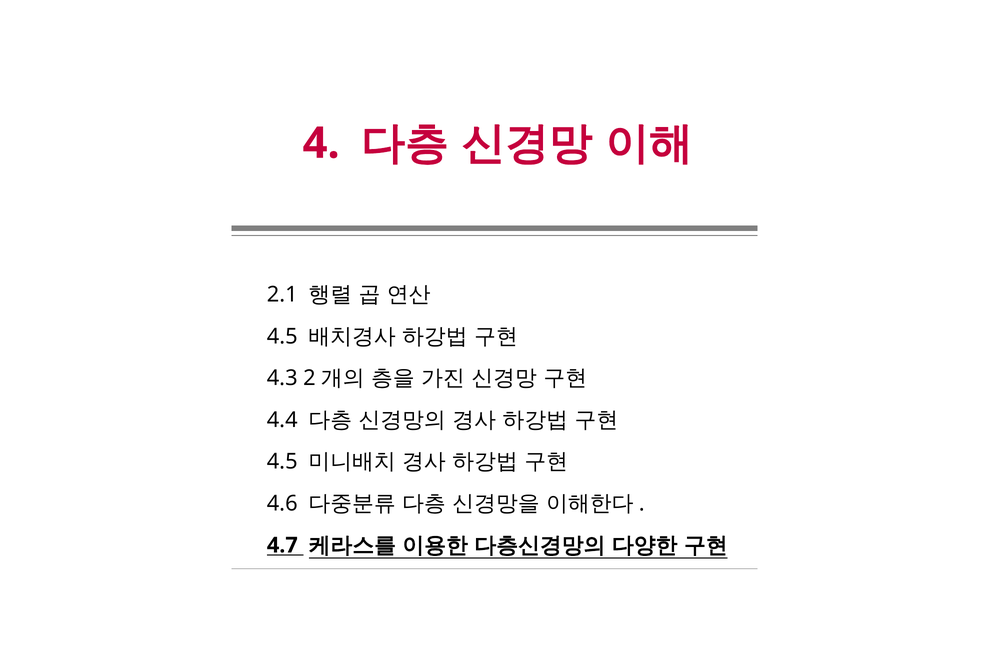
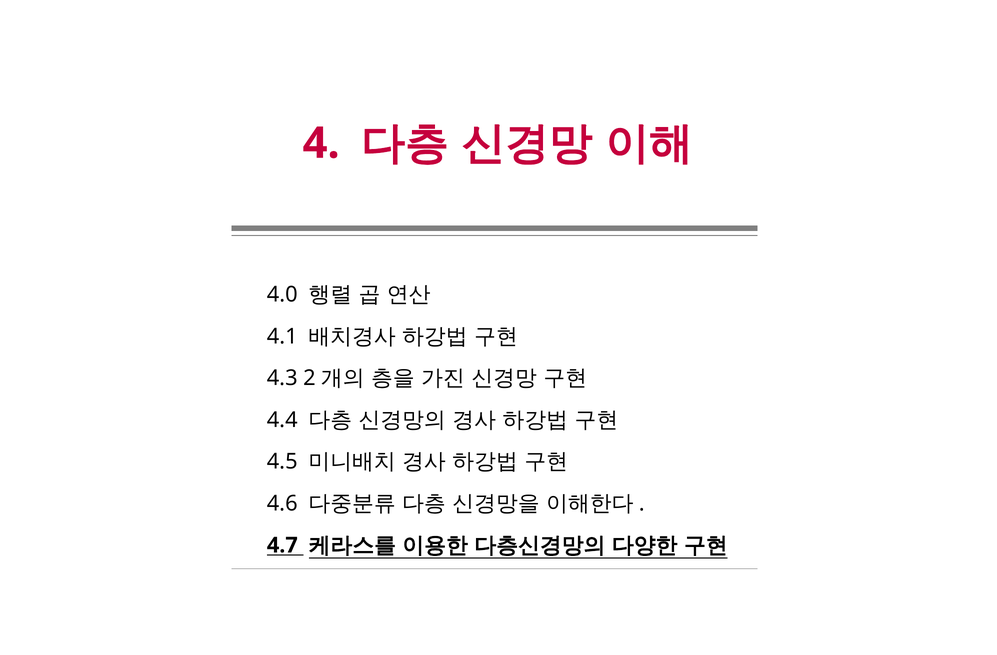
2.1: 2.1 -> 4.0 (282, 295)
4.5: 4.5 -> 4.1 (282, 336)
